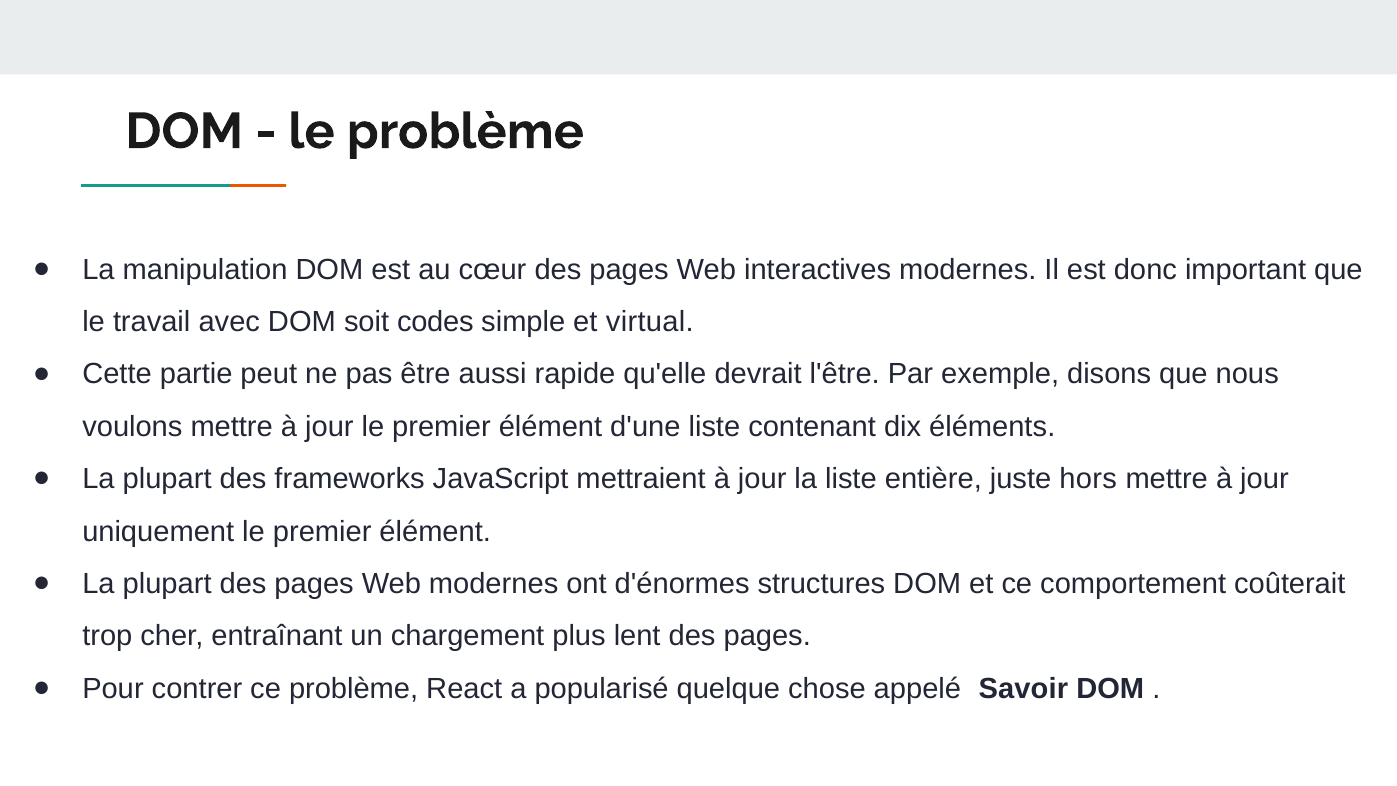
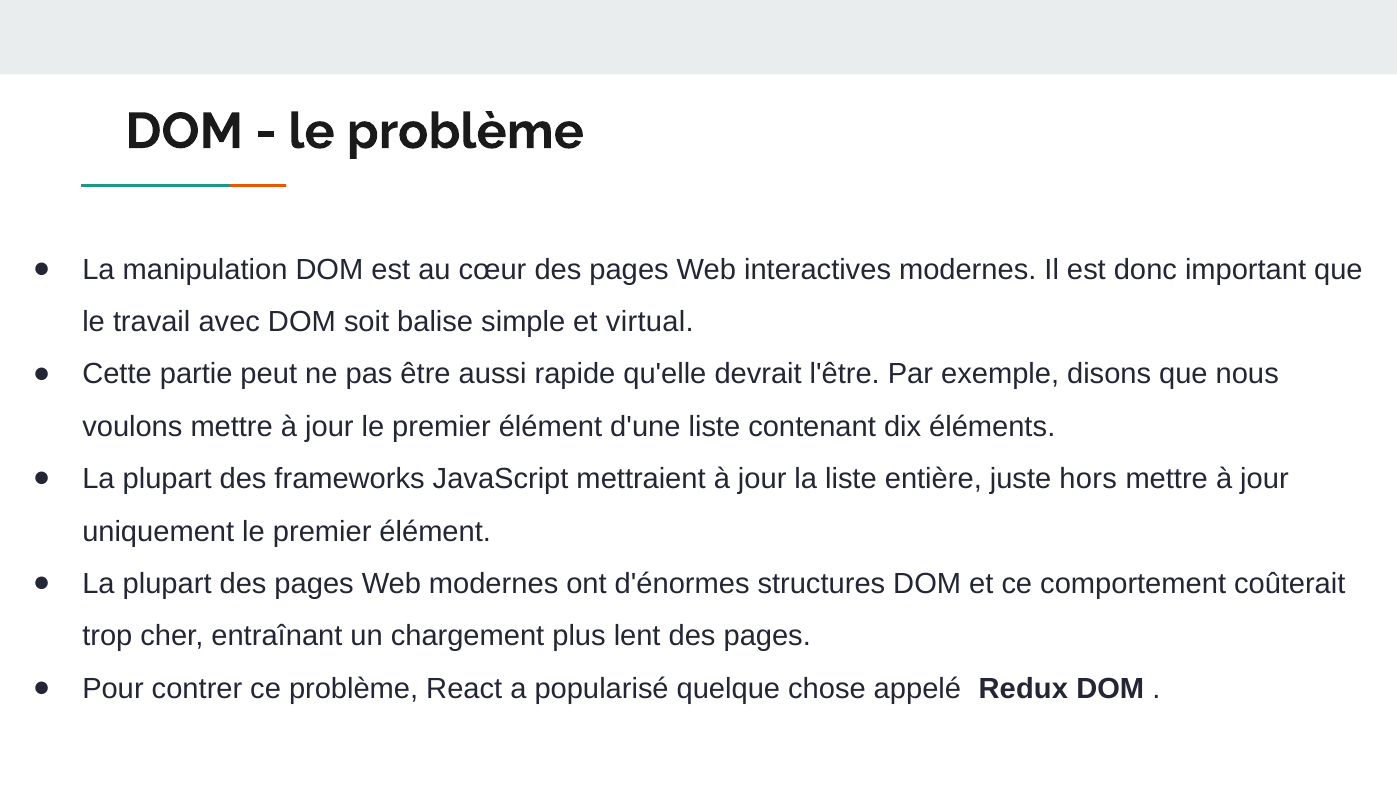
codes: codes -> balise (435, 322)
Savoir: Savoir -> Redux (1023, 688)
